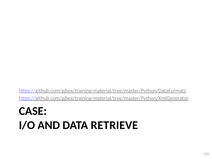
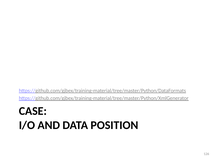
RETRIEVE: RETRIEVE -> POSITION (114, 125)
